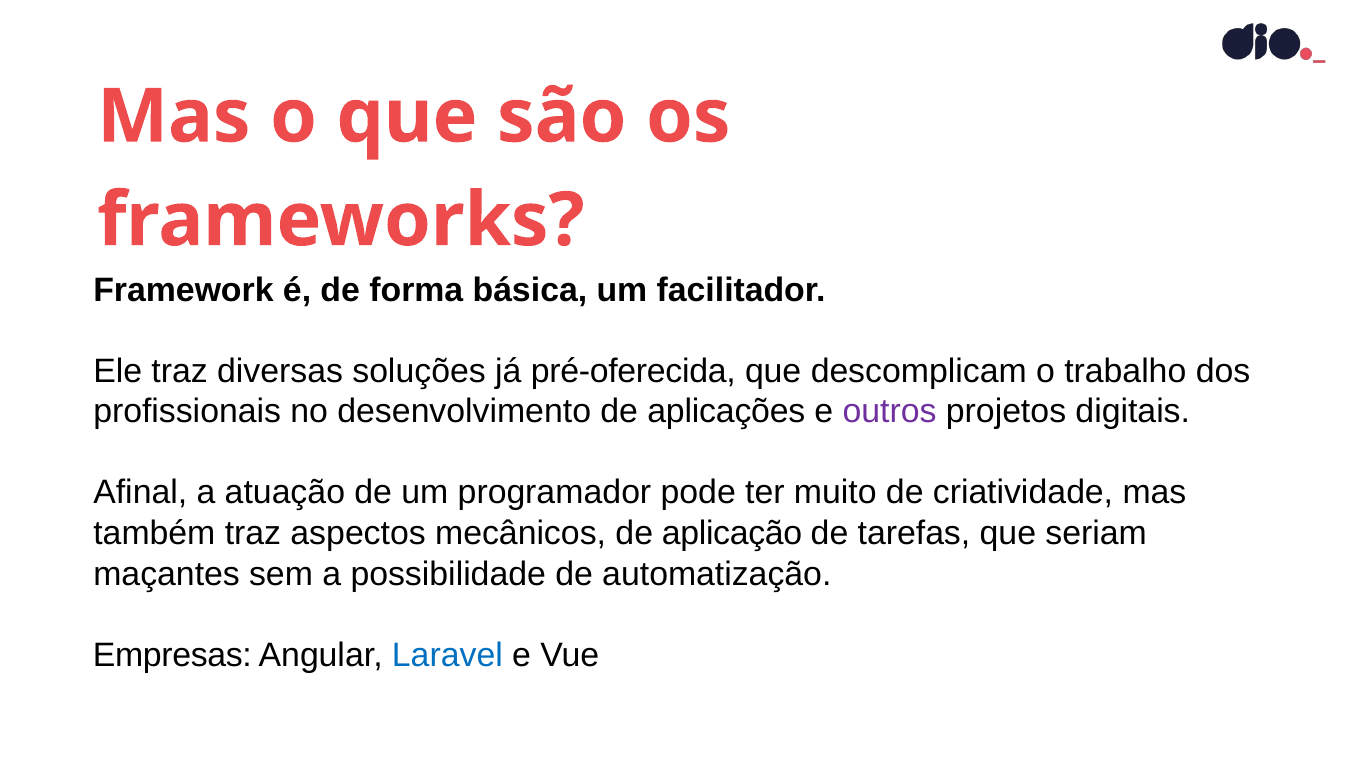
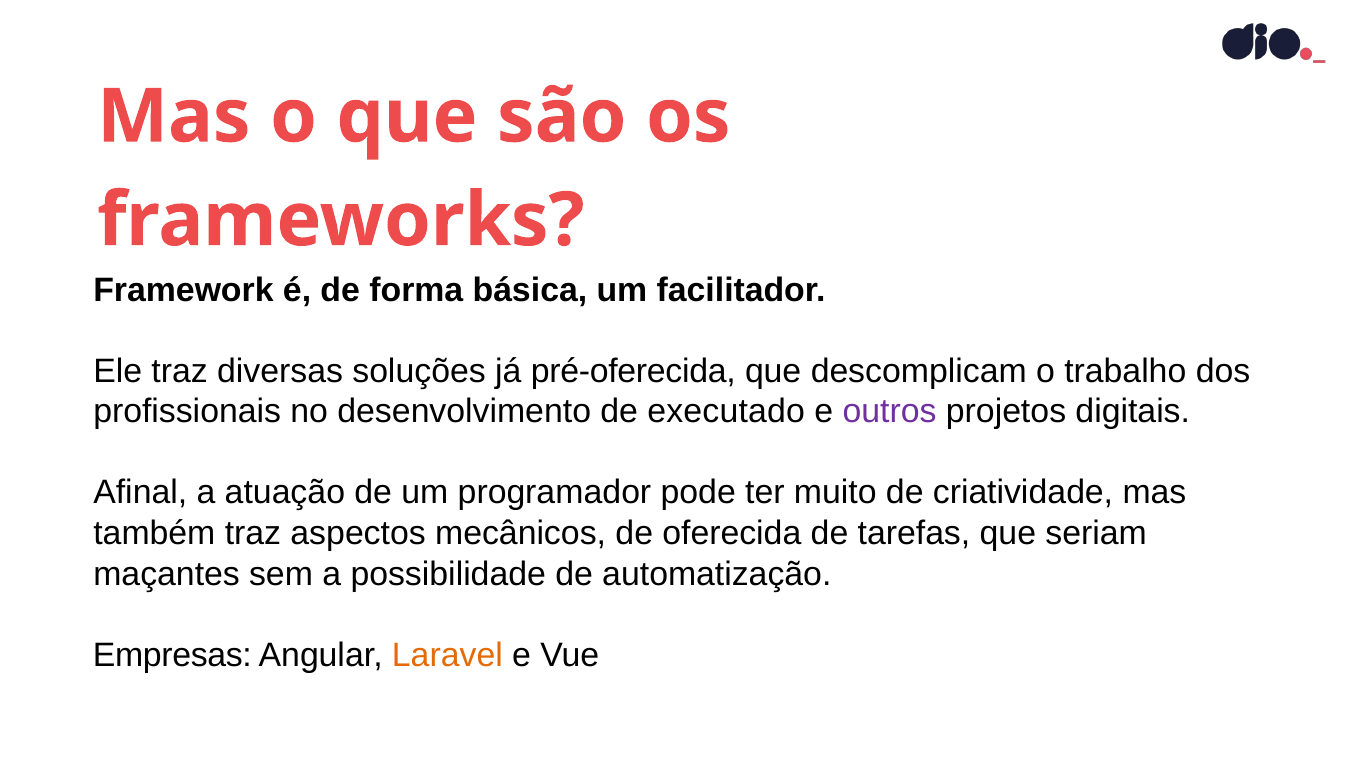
aplicações: aplicações -> executado (726, 412)
aplicação: aplicação -> oferecida (732, 533)
Laravel colour: blue -> orange (447, 655)
